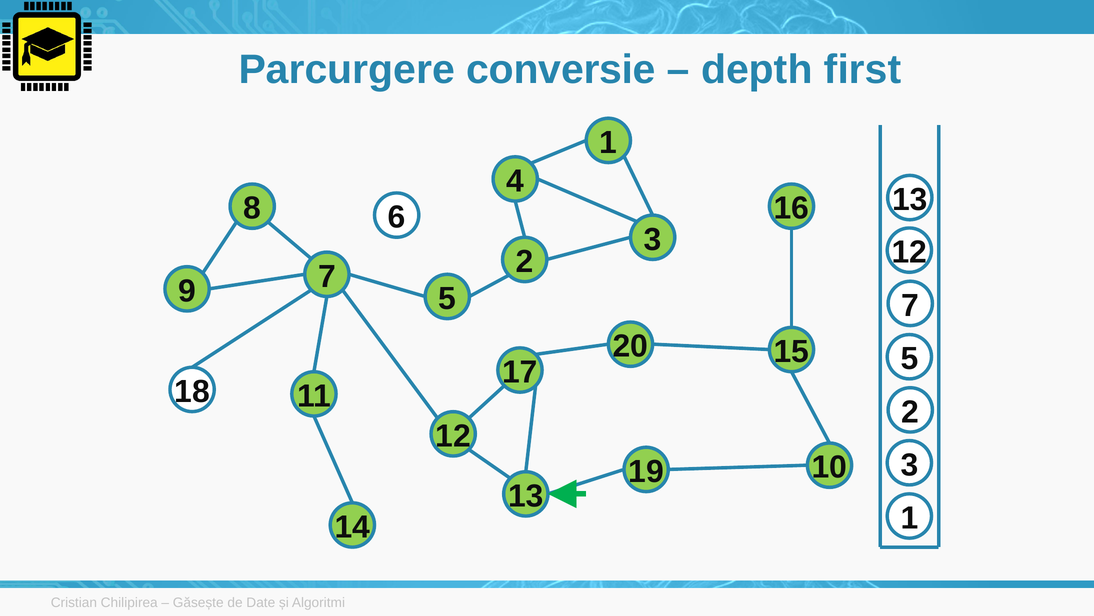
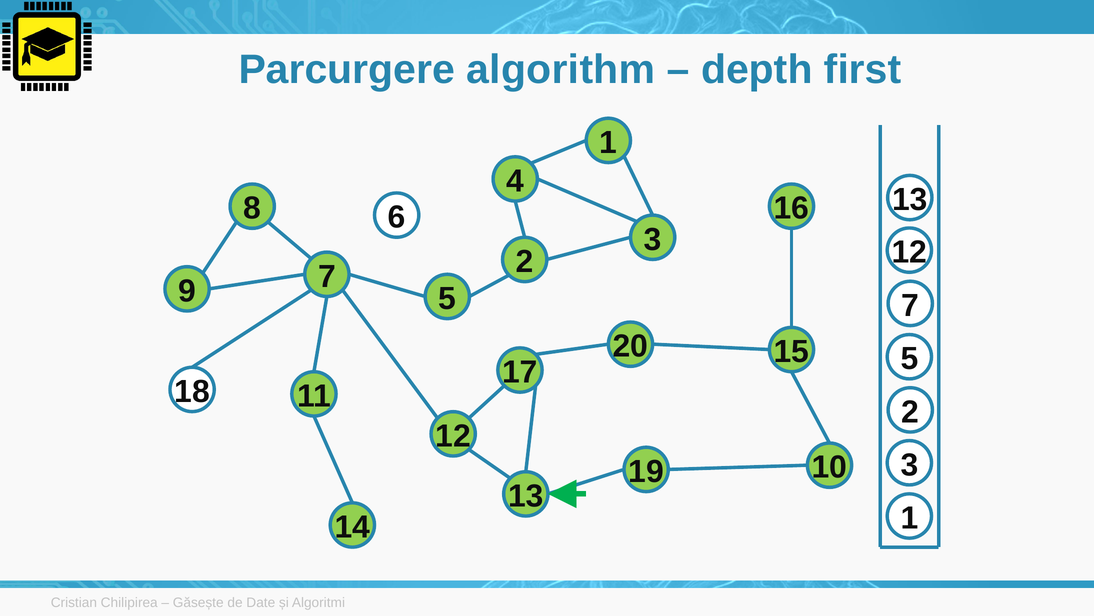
conversie: conversie -> algorithm (561, 70)
